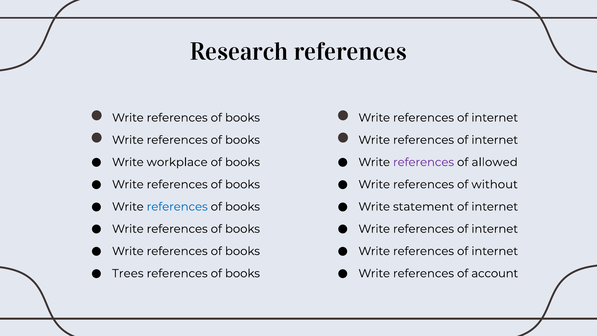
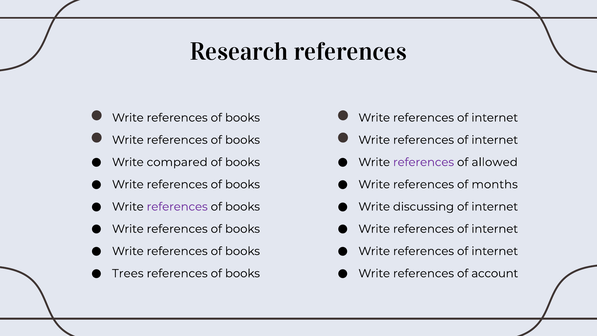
workplace: workplace -> compared (177, 162)
without: without -> months (495, 184)
references colour: blue -> purple (177, 207)
statement: statement -> discussing (424, 207)
